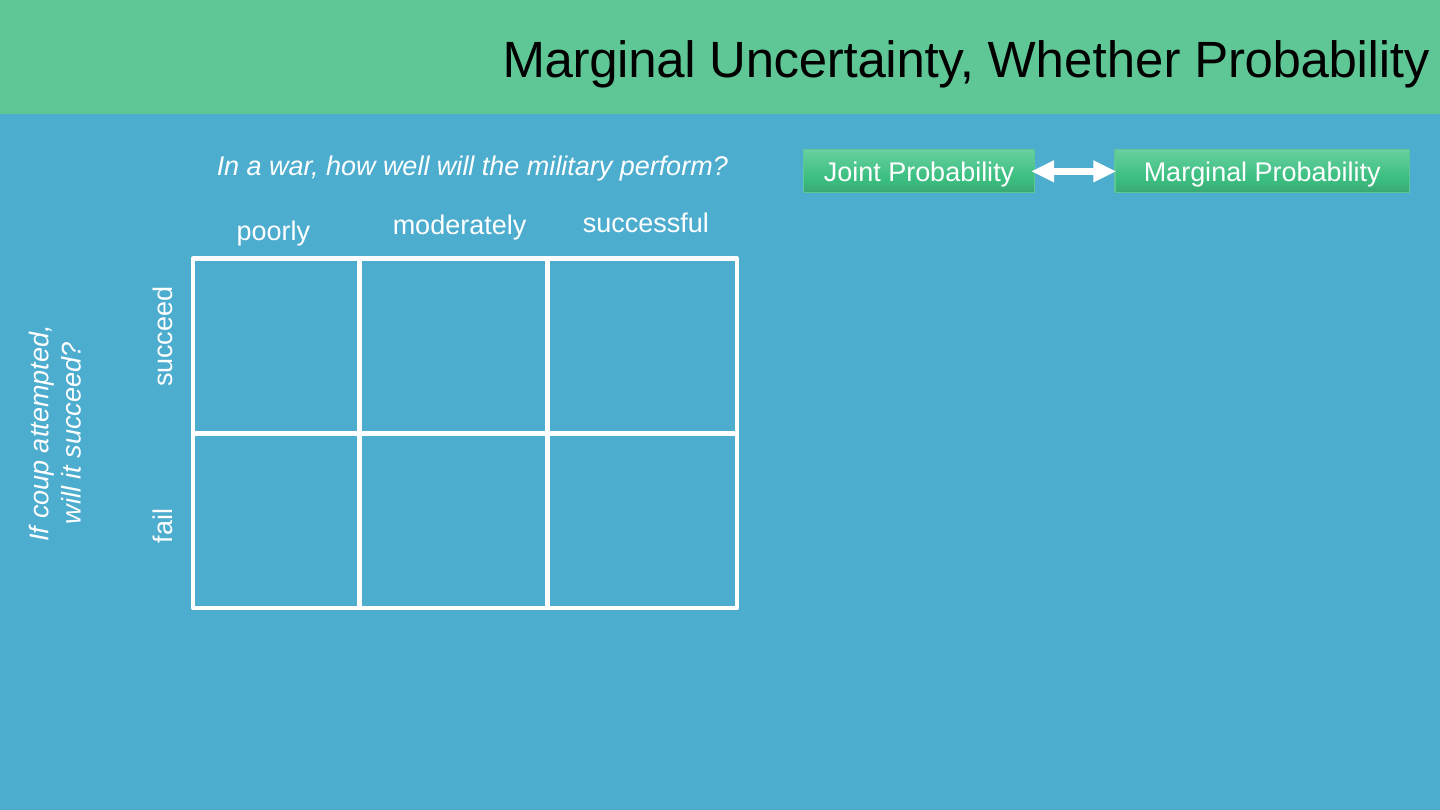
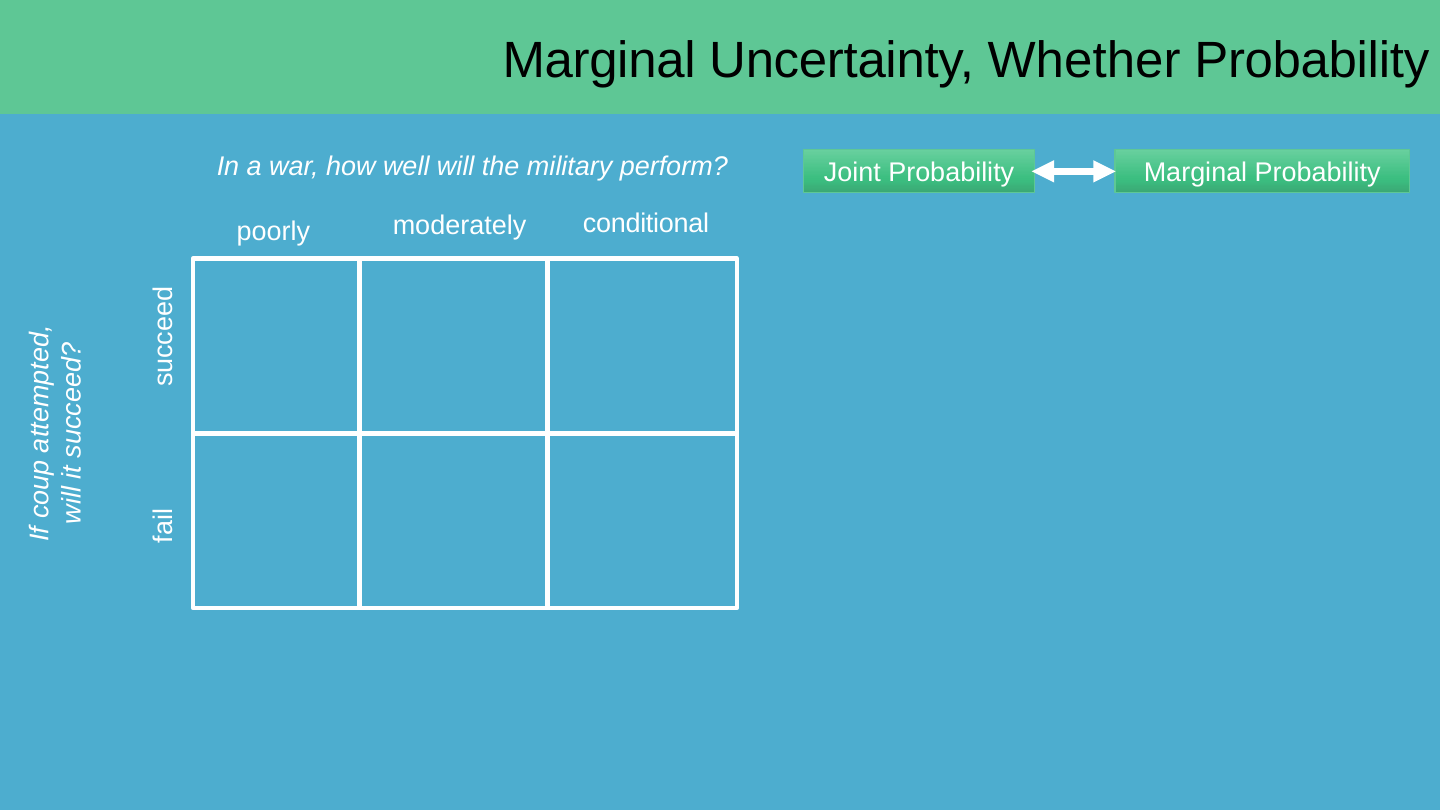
successful: successful -> conditional (646, 224)
